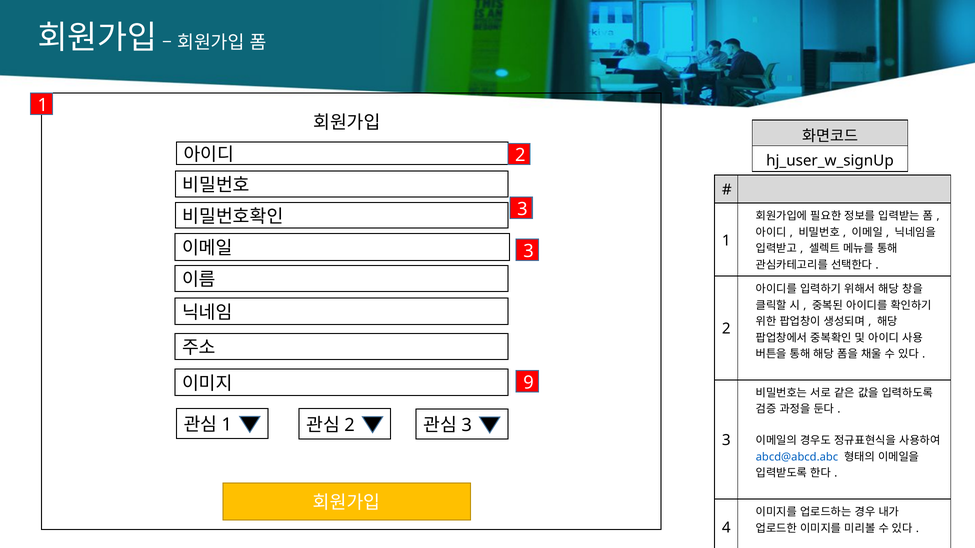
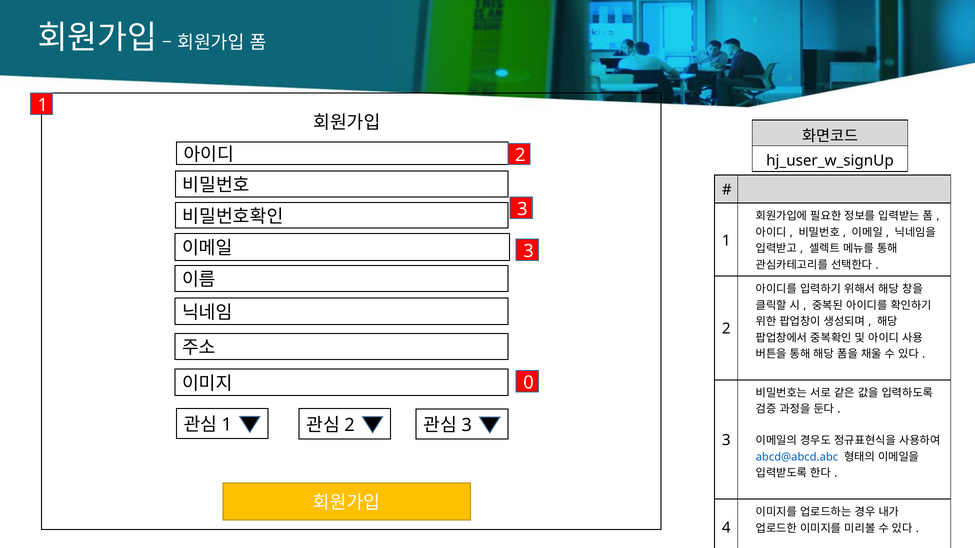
9: 9 -> 0 (529, 383)
